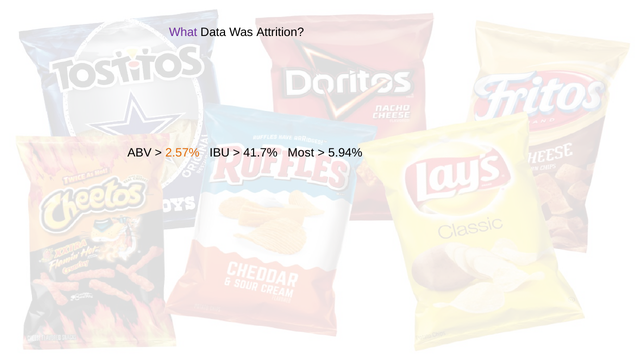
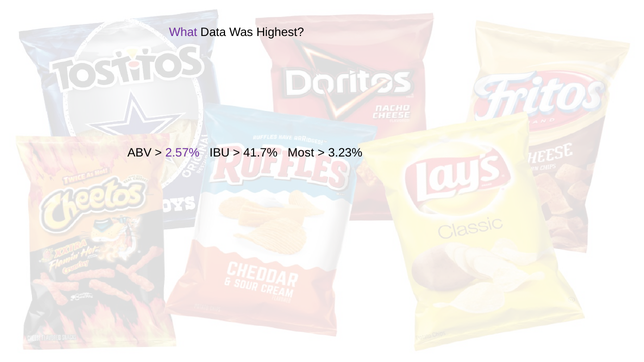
Attrition: Attrition -> Highest (280, 32)
2.57% colour: orange -> purple (182, 153)
5.94%: 5.94% -> 3.23% (345, 153)
